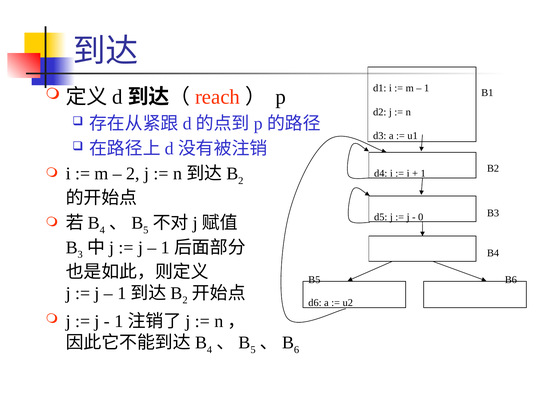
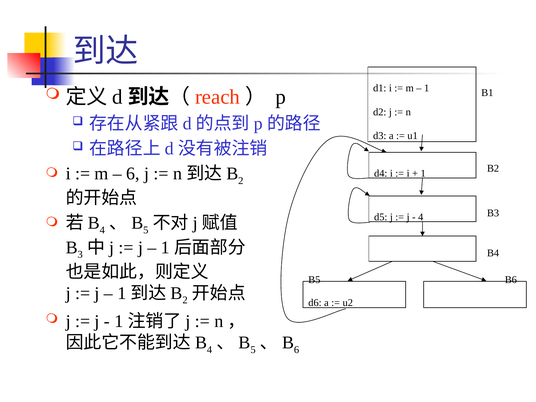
2: 2 -> 6 (133, 174)
0: 0 -> 4 (421, 217)
